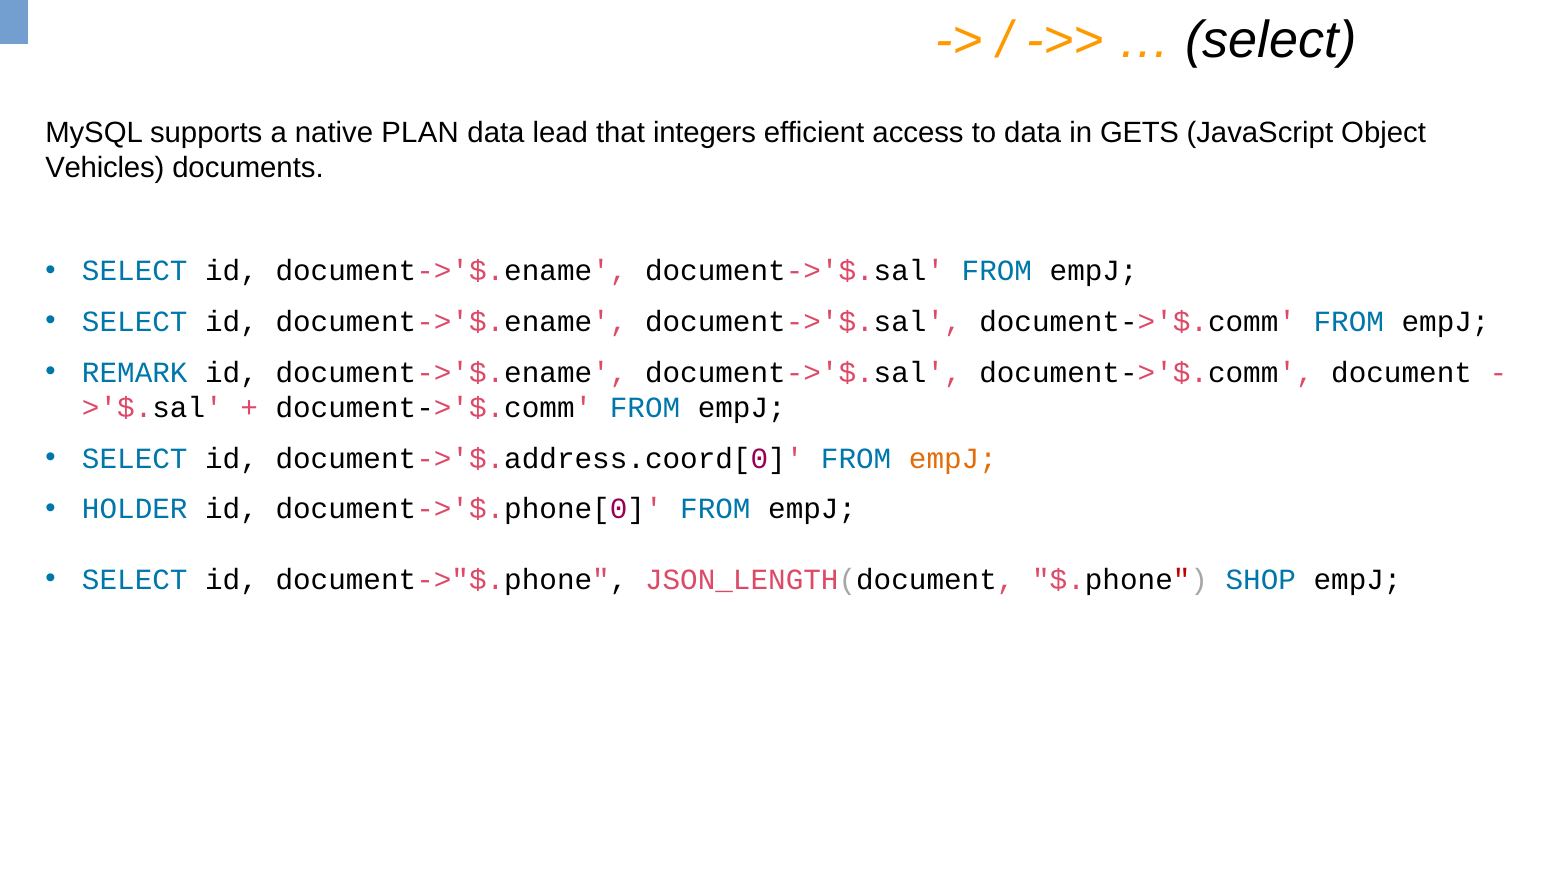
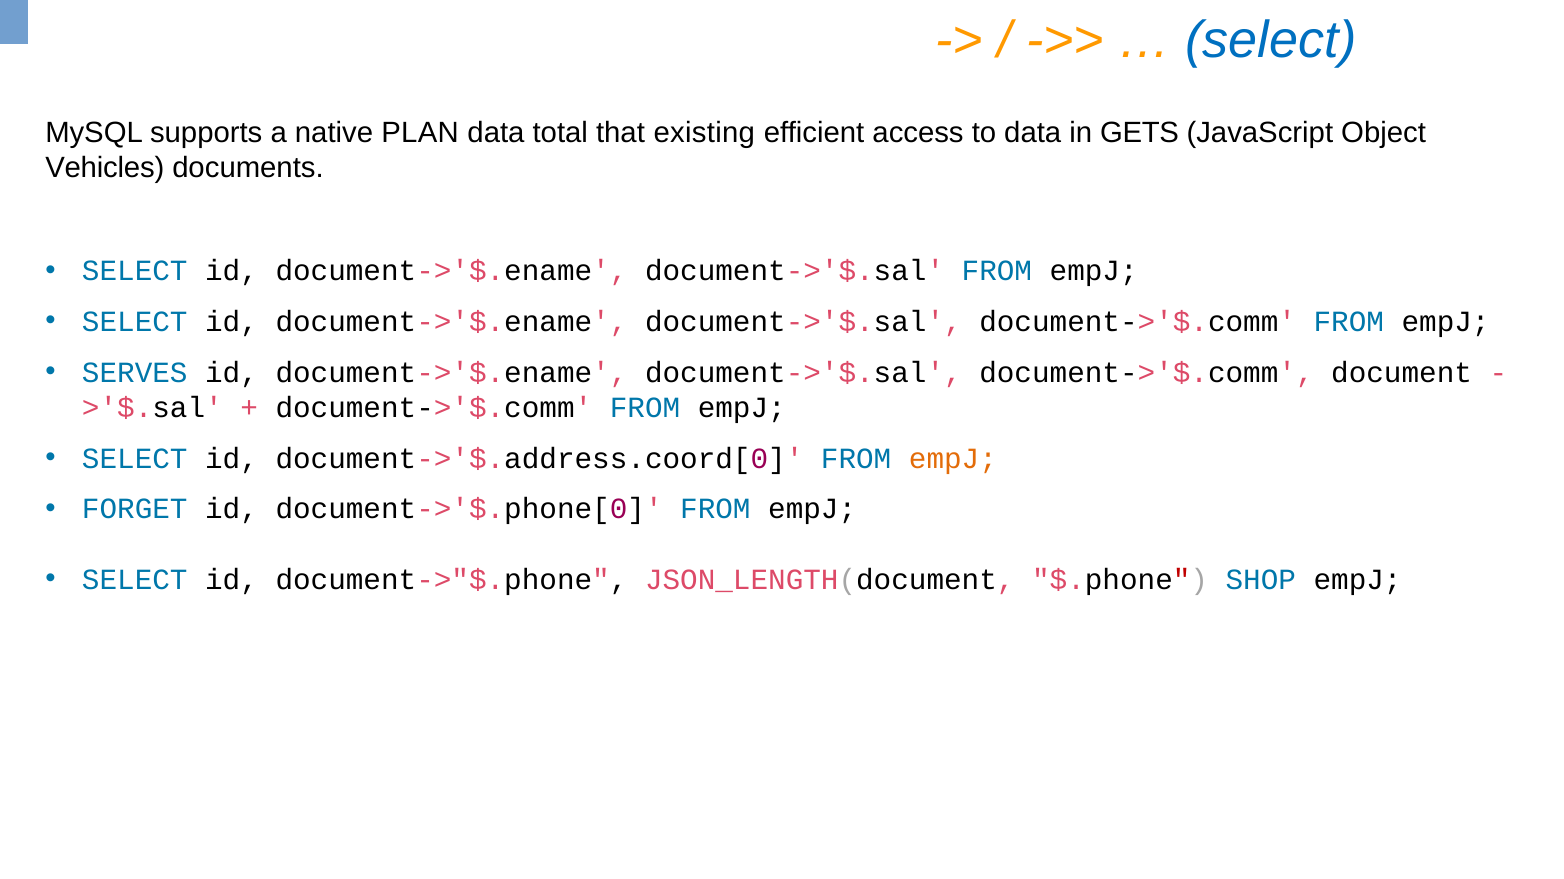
select colour: black -> blue (1271, 41)
lead: lead -> total (560, 133)
integers: integers -> existing (704, 133)
REMARK: REMARK -> SERVES (135, 373)
HOLDER: HOLDER -> FORGET (135, 510)
